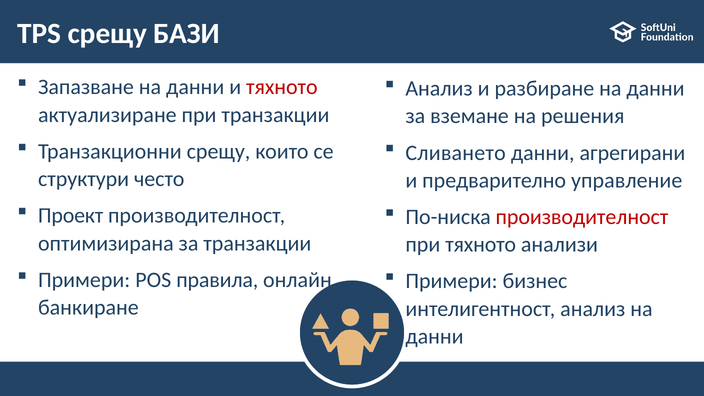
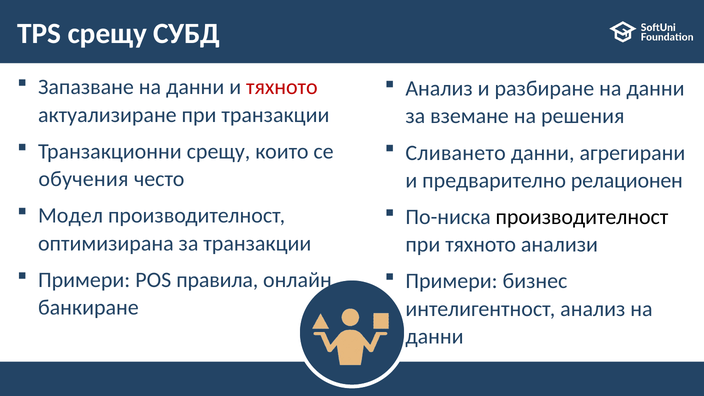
БАЗИ: БАЗИ -> СУБД (187, 33)
структури: структури -> обучения (83, 179)
управление: управление -> релационен (627, 180)
Проект: Проект -> Модел (71, 216)
производителност colour: red -> black (582, 217)
